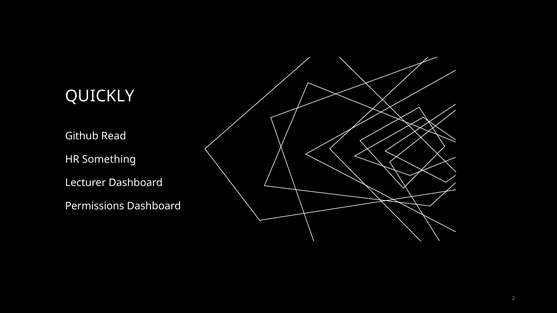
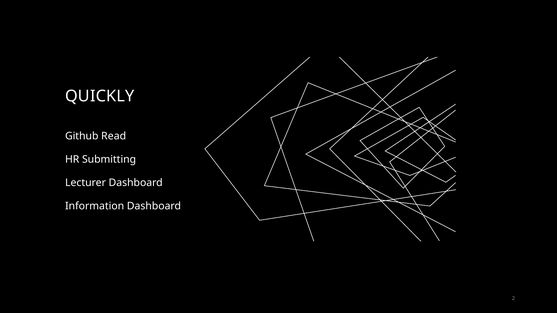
Something: Something -> Submitting (109, 160)
Permissions: Permissions -> Information (95, 206)
